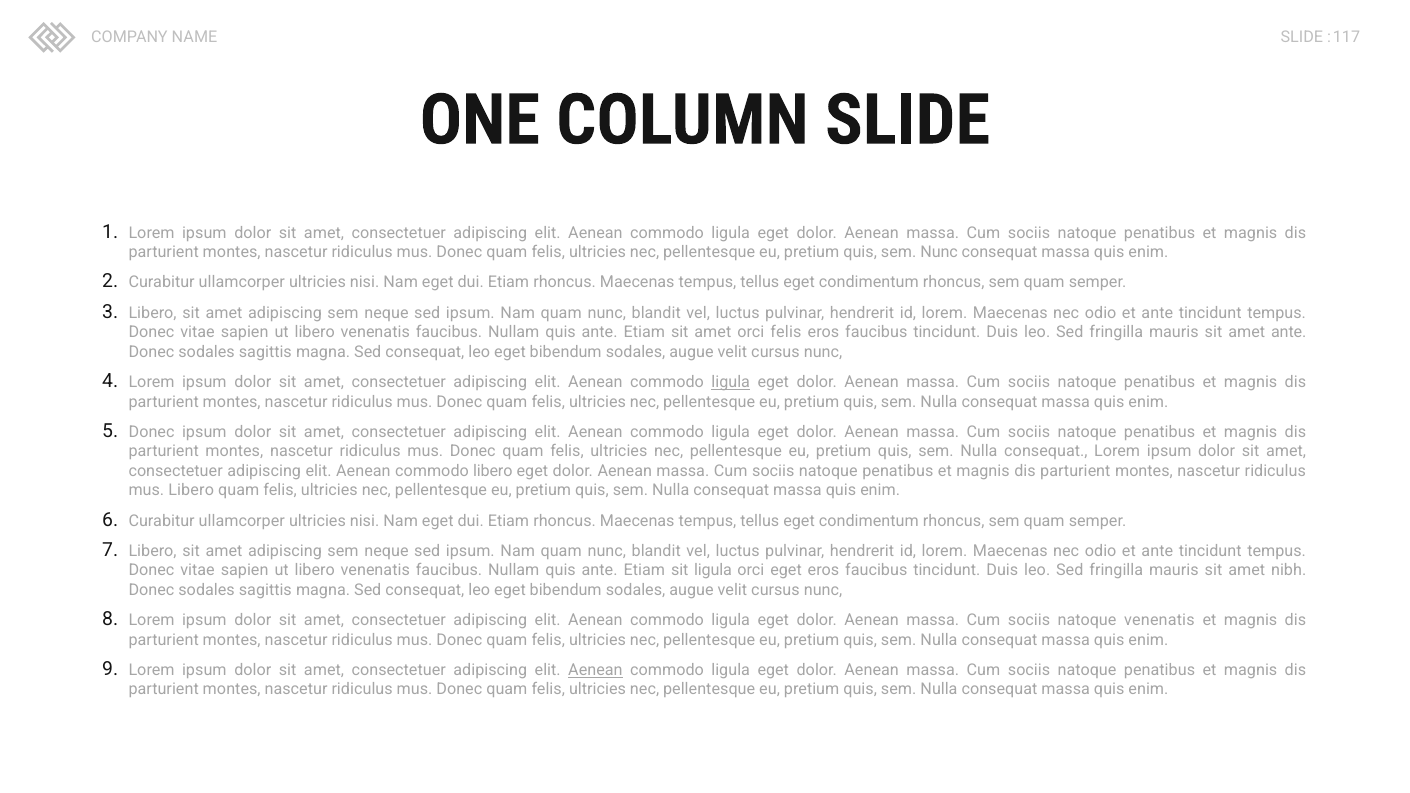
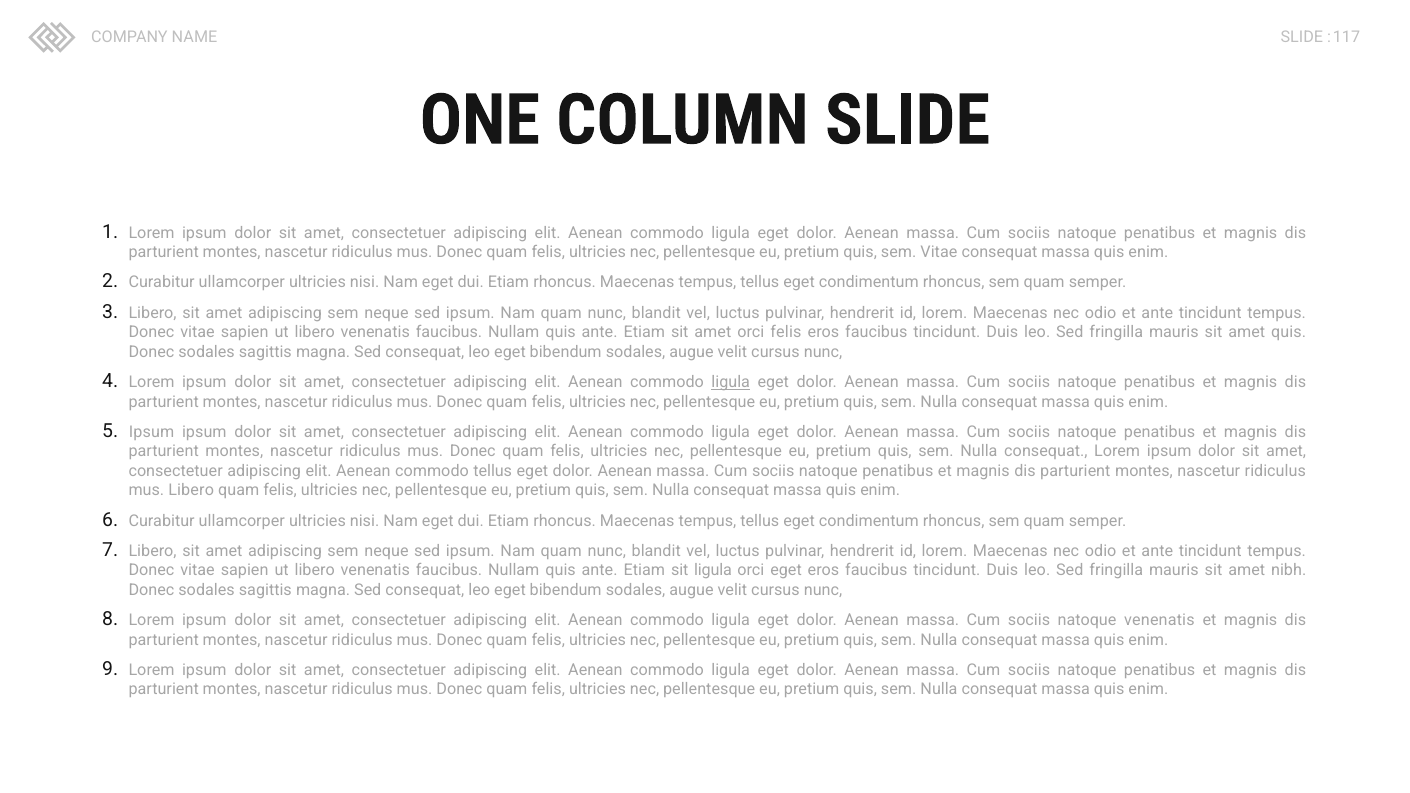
sem Nunc: Nunc -> Vitae (939, 252)
amet ante: ante -> quis (1289, 333)
Donec: Donec -> Ipsum (152, 432)
commodo libero: libero -> tellus (493, 471)
Aenean underline: present -> none (595, 670)
